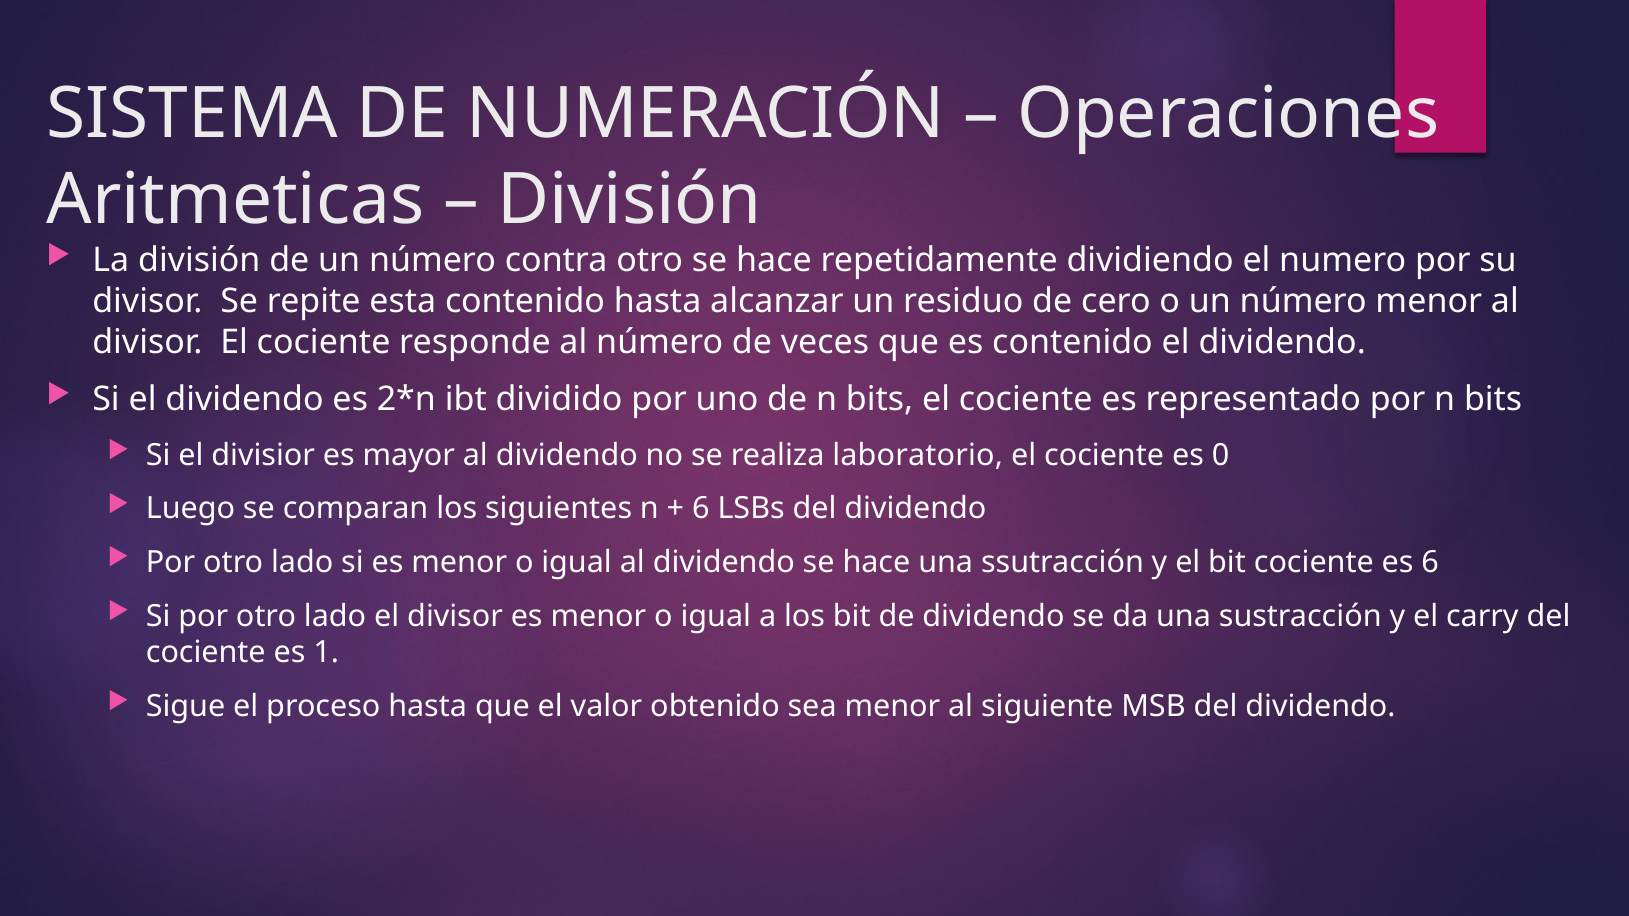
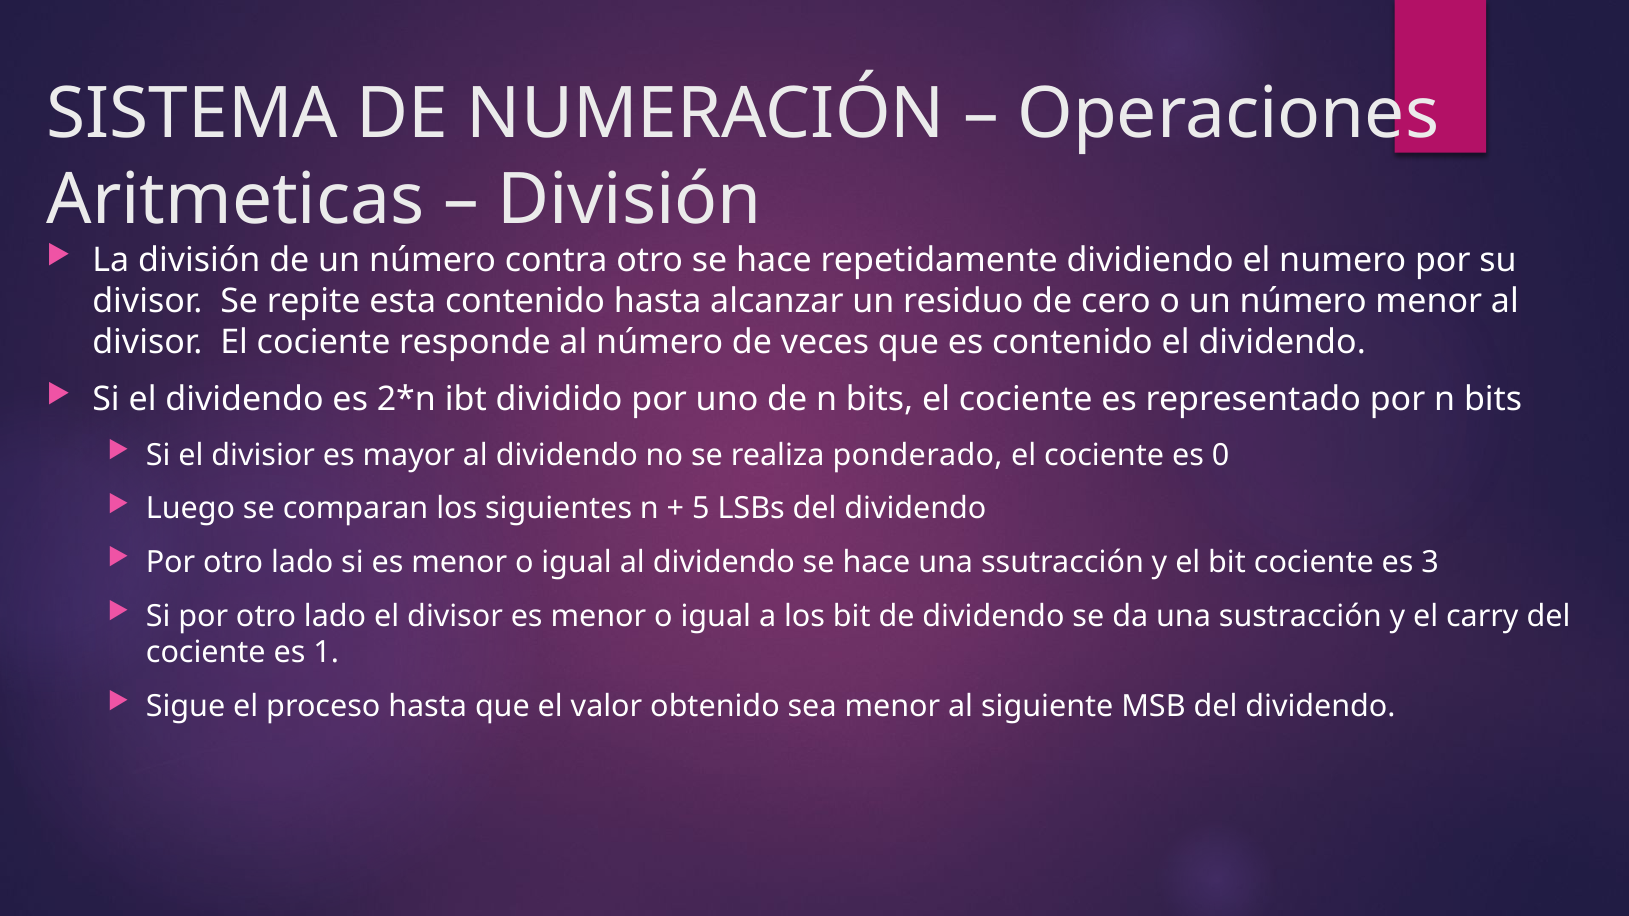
laboratorio: laboratorio -> ponderado (918, 455)
6: 6 -> 5 (701, 509)
es 6: 6 -> 3 (1430, 563)
